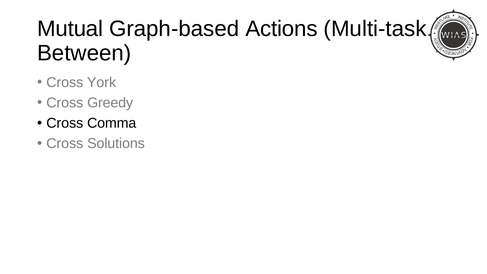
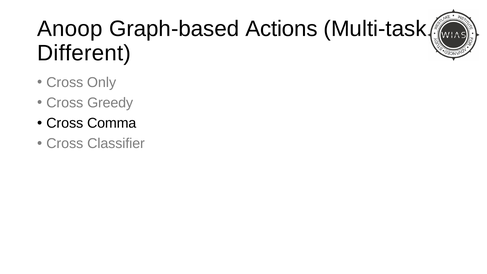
Mutual: Mutual -> Anoop (70, 29)
Between: Between -> Different (84, 53)
York: York -> Only (102, 82)
Solutions: Solutions -> Classifier (116, 144)
